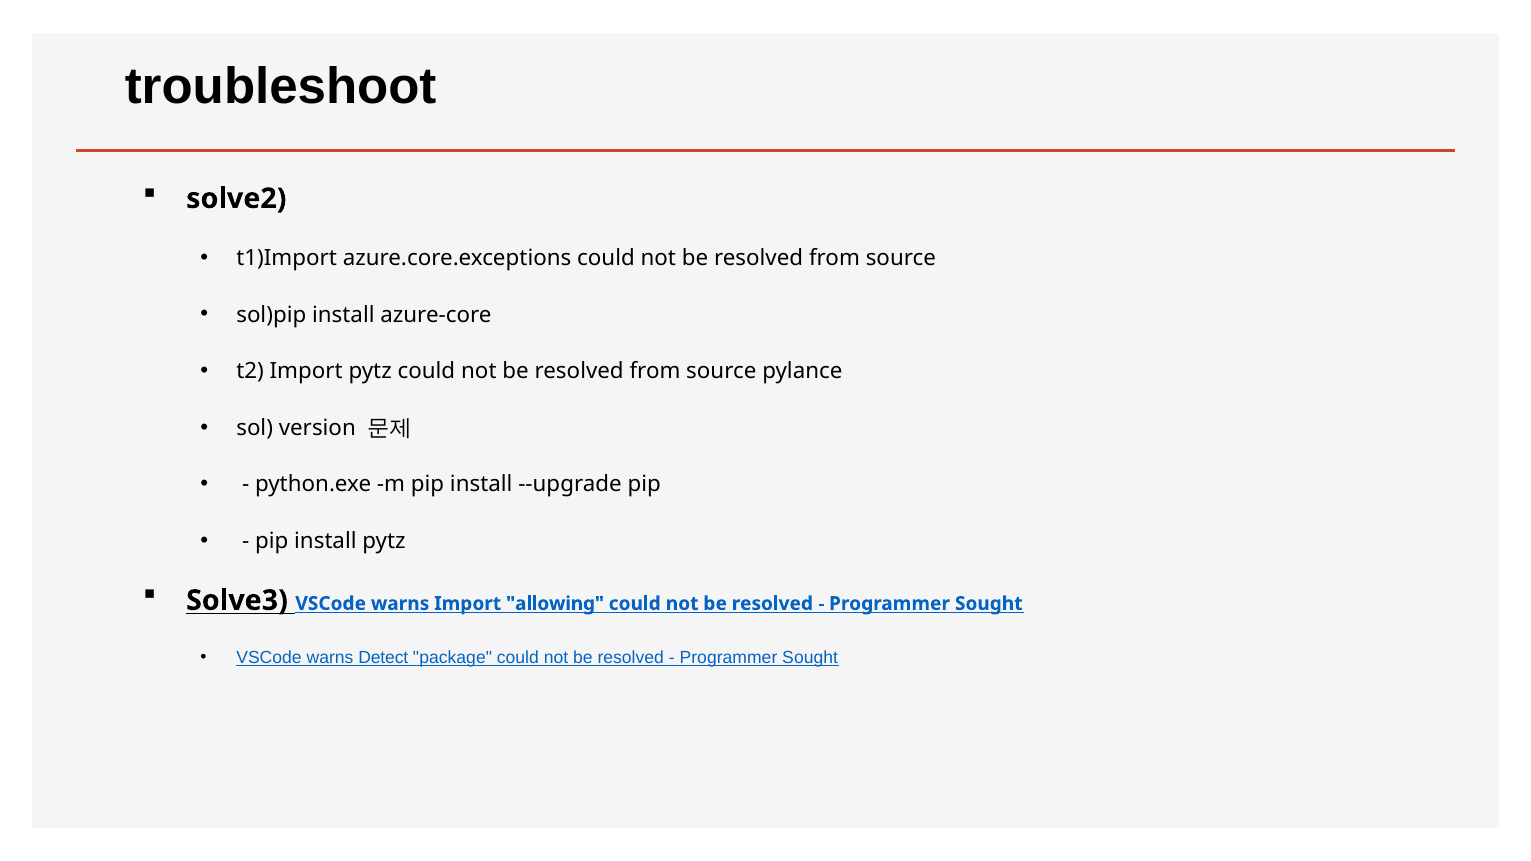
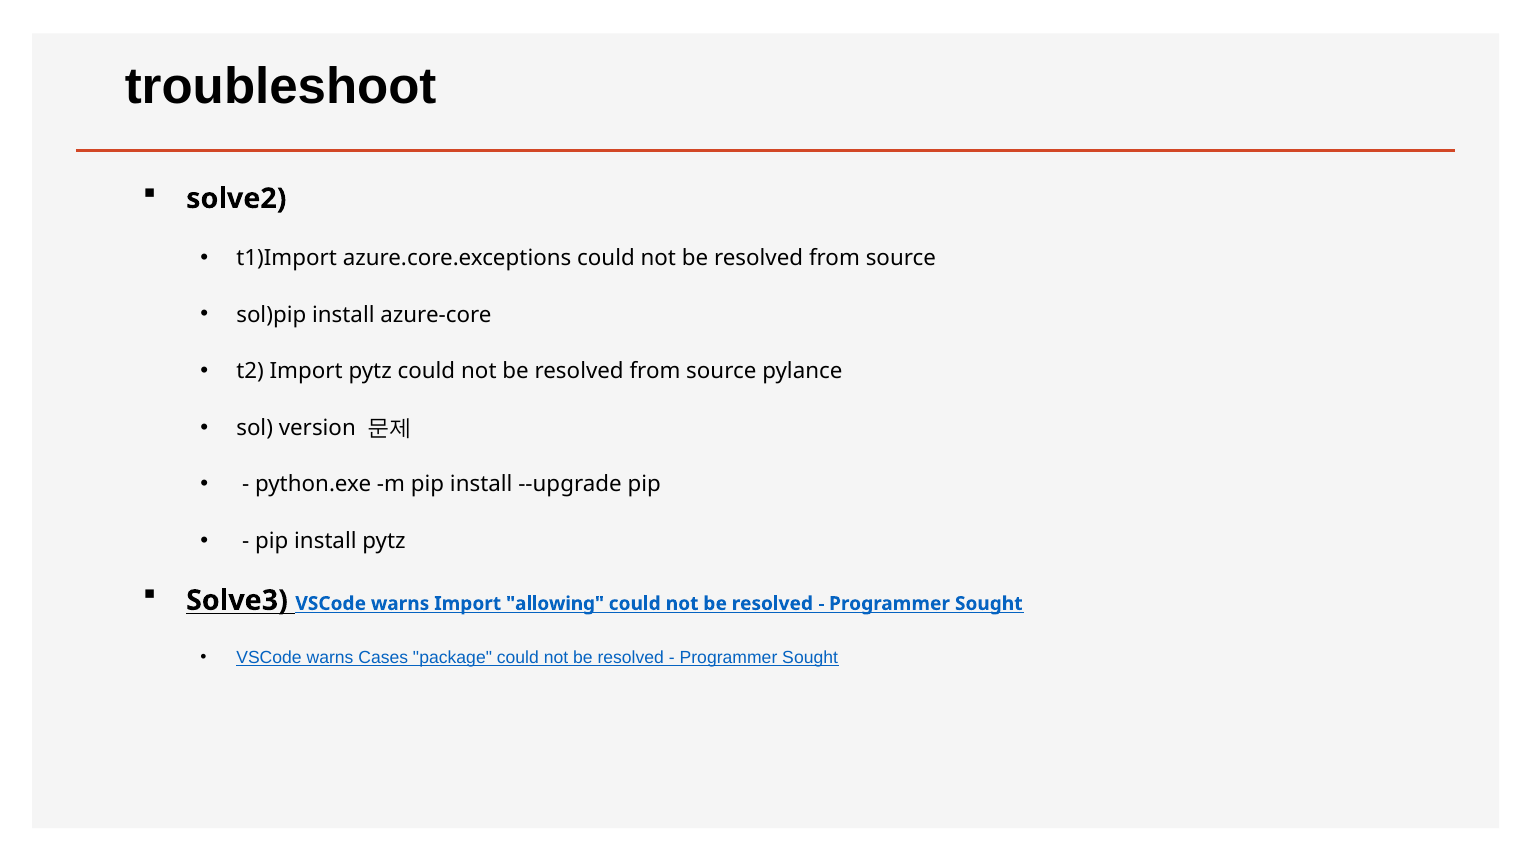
Detect: Detect -> Cases (383, 658)
